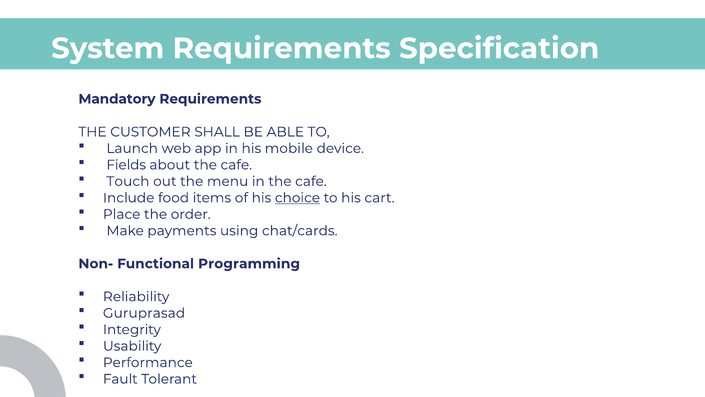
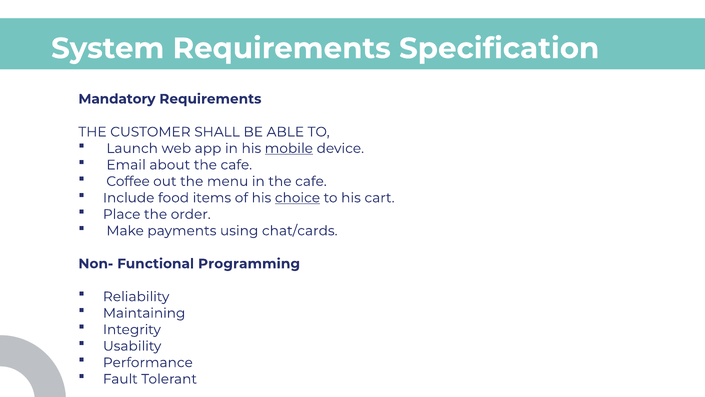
mobile underline: none -> present (289, 148)
Fields: Fields -> Email (126, 165)
Touch: Touch -> Coffee (128, 181)
Guruprasad: Guruprasad -> Maintaining (144, 313)
